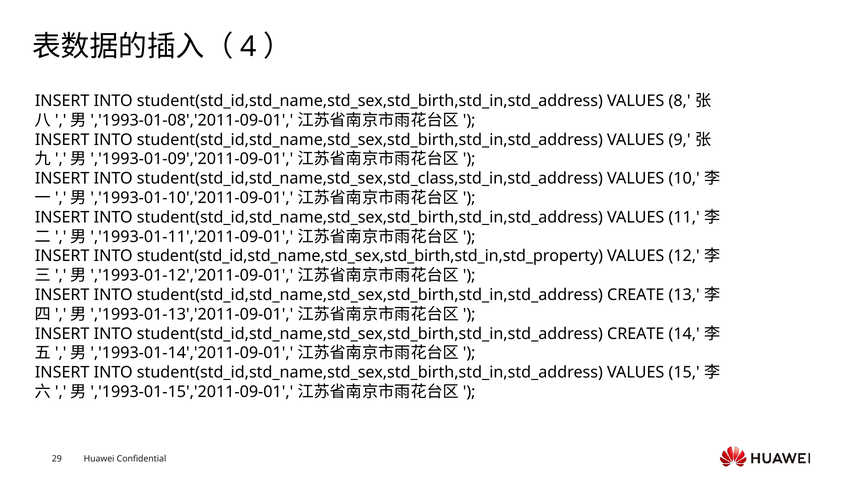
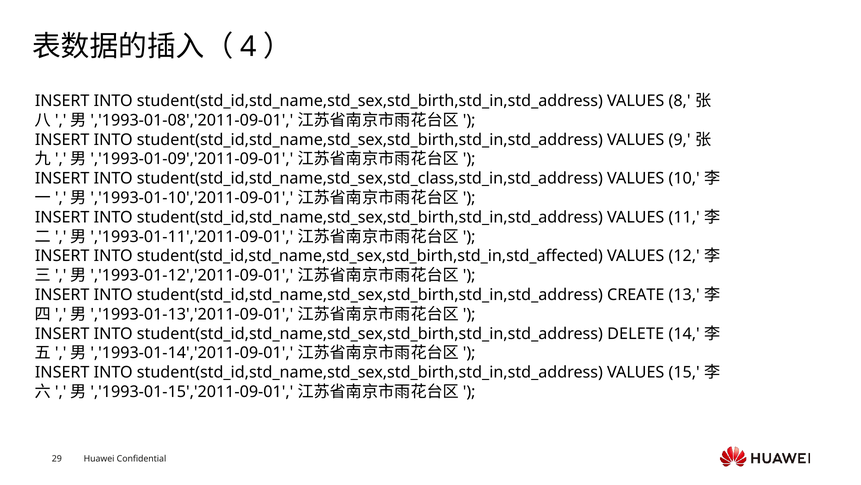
student(std_id,std_name,std_sex,std_birth,std_in,std_property: student(std_id,std_name,std_sex,std_birth,std_in,std_property -> student(std_id,std_name,std_sex,std_birth,std_in,std_affected (370, 256)
CREATE: CREATE -> DELETE (636, 333)
